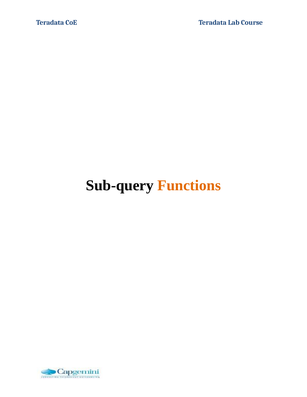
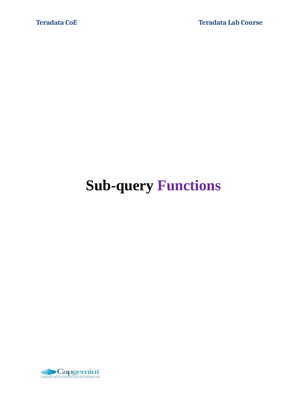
Functions colour: orange -> purple (189, 186)
